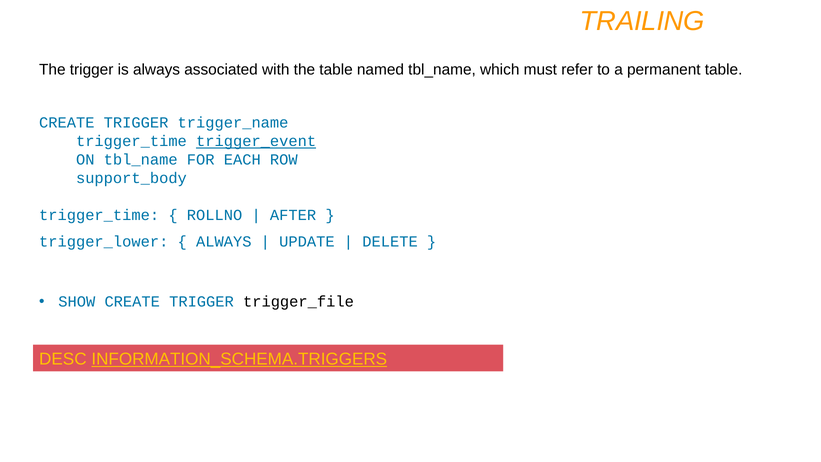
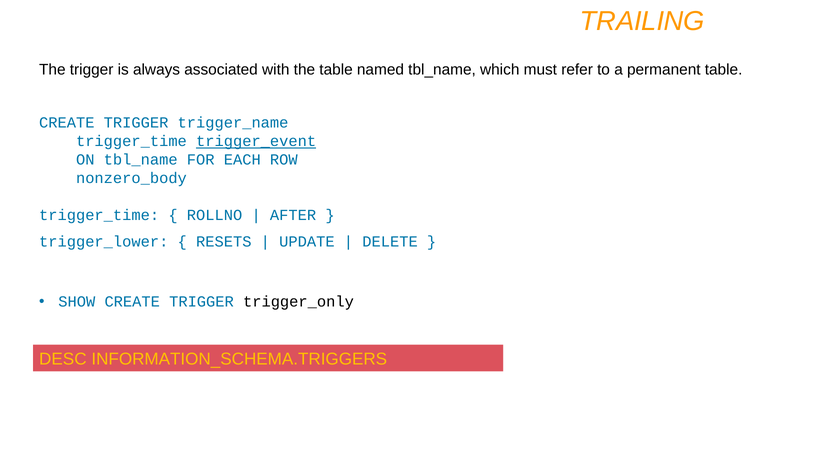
support_body: support_body -> nonzero_body (131, 178)
ALWAYS: ALWAYS -> RESETS (224, 242)
trigger_file: trigger_file -> trigger_only (298, 302)
INFORMATION_SCHEMA.TRIGGERS underline: present -> none (239, 359)
